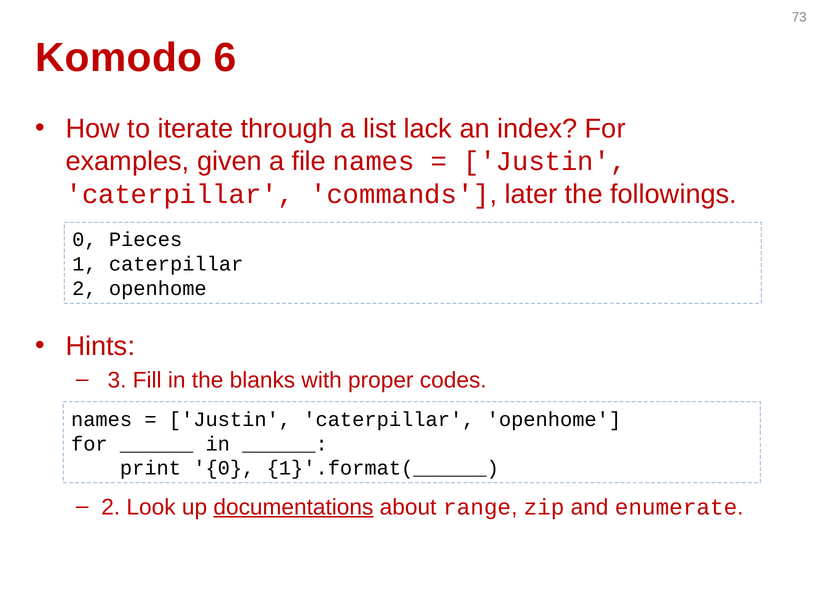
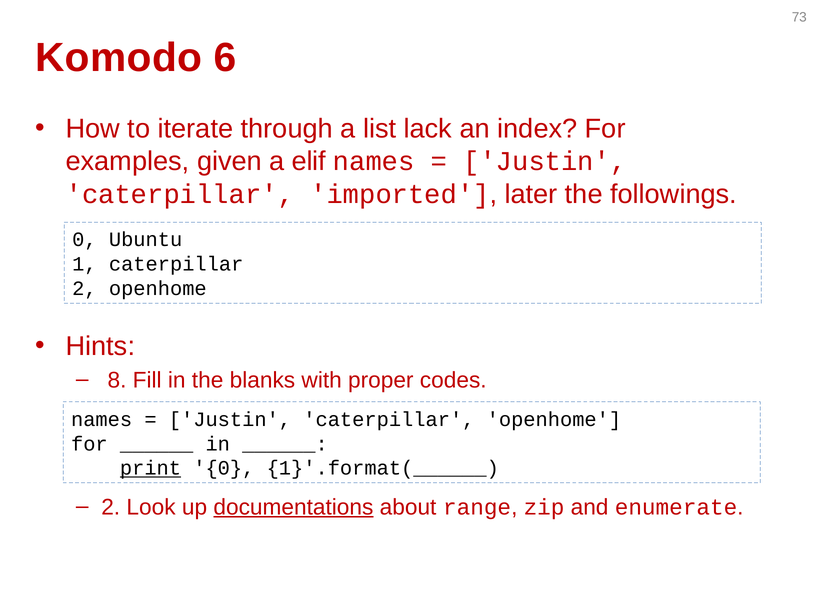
file: file -> elif (309, 162)
commands: commands -> imported (400, 194)
Pieces: Pieces -> Ubuntu (146, 240)
3: 3 -> 8 (117, 380)
print underline: none -> present (151, 468)
